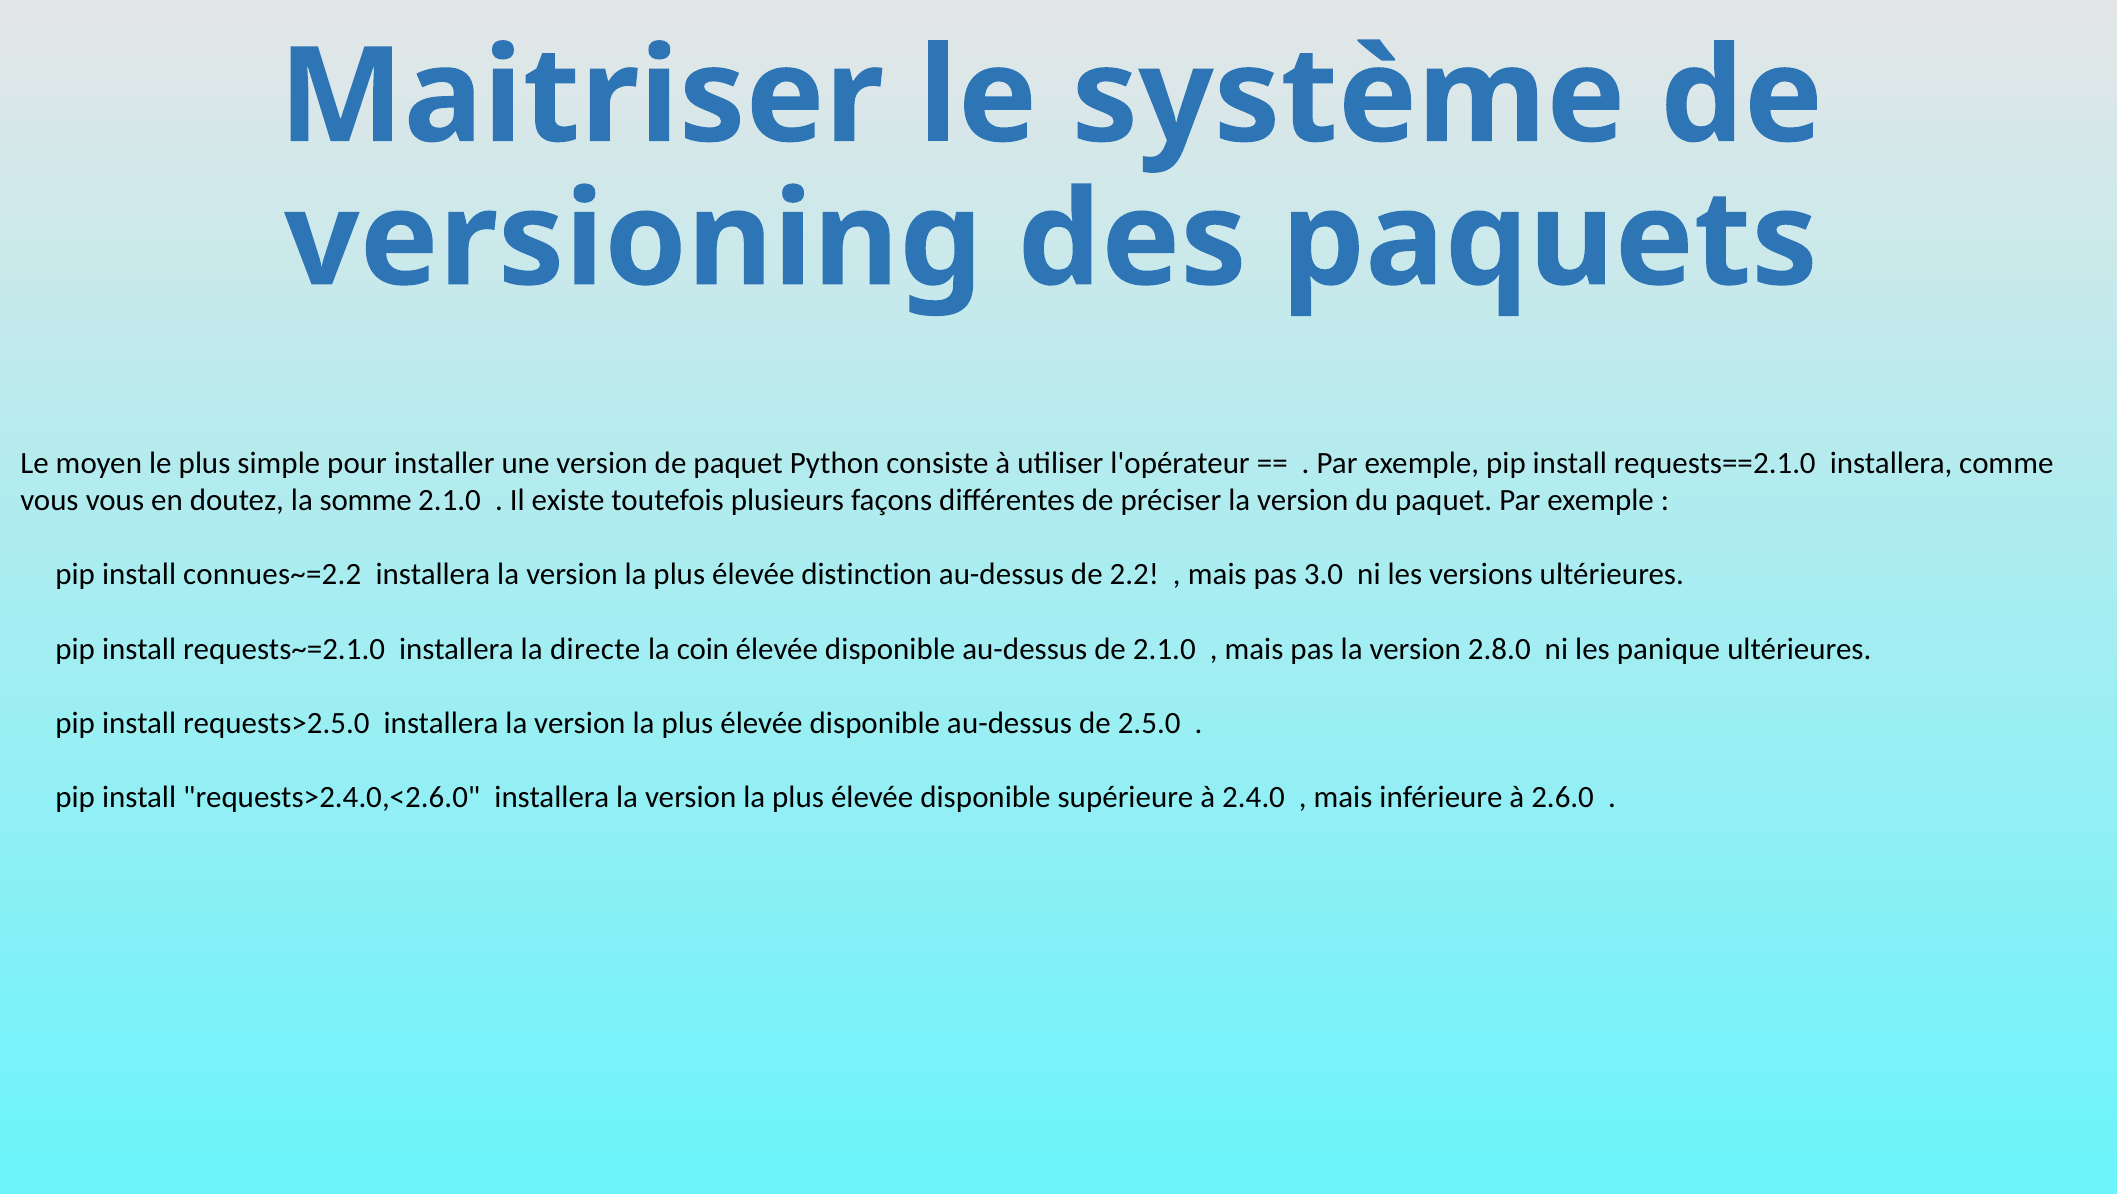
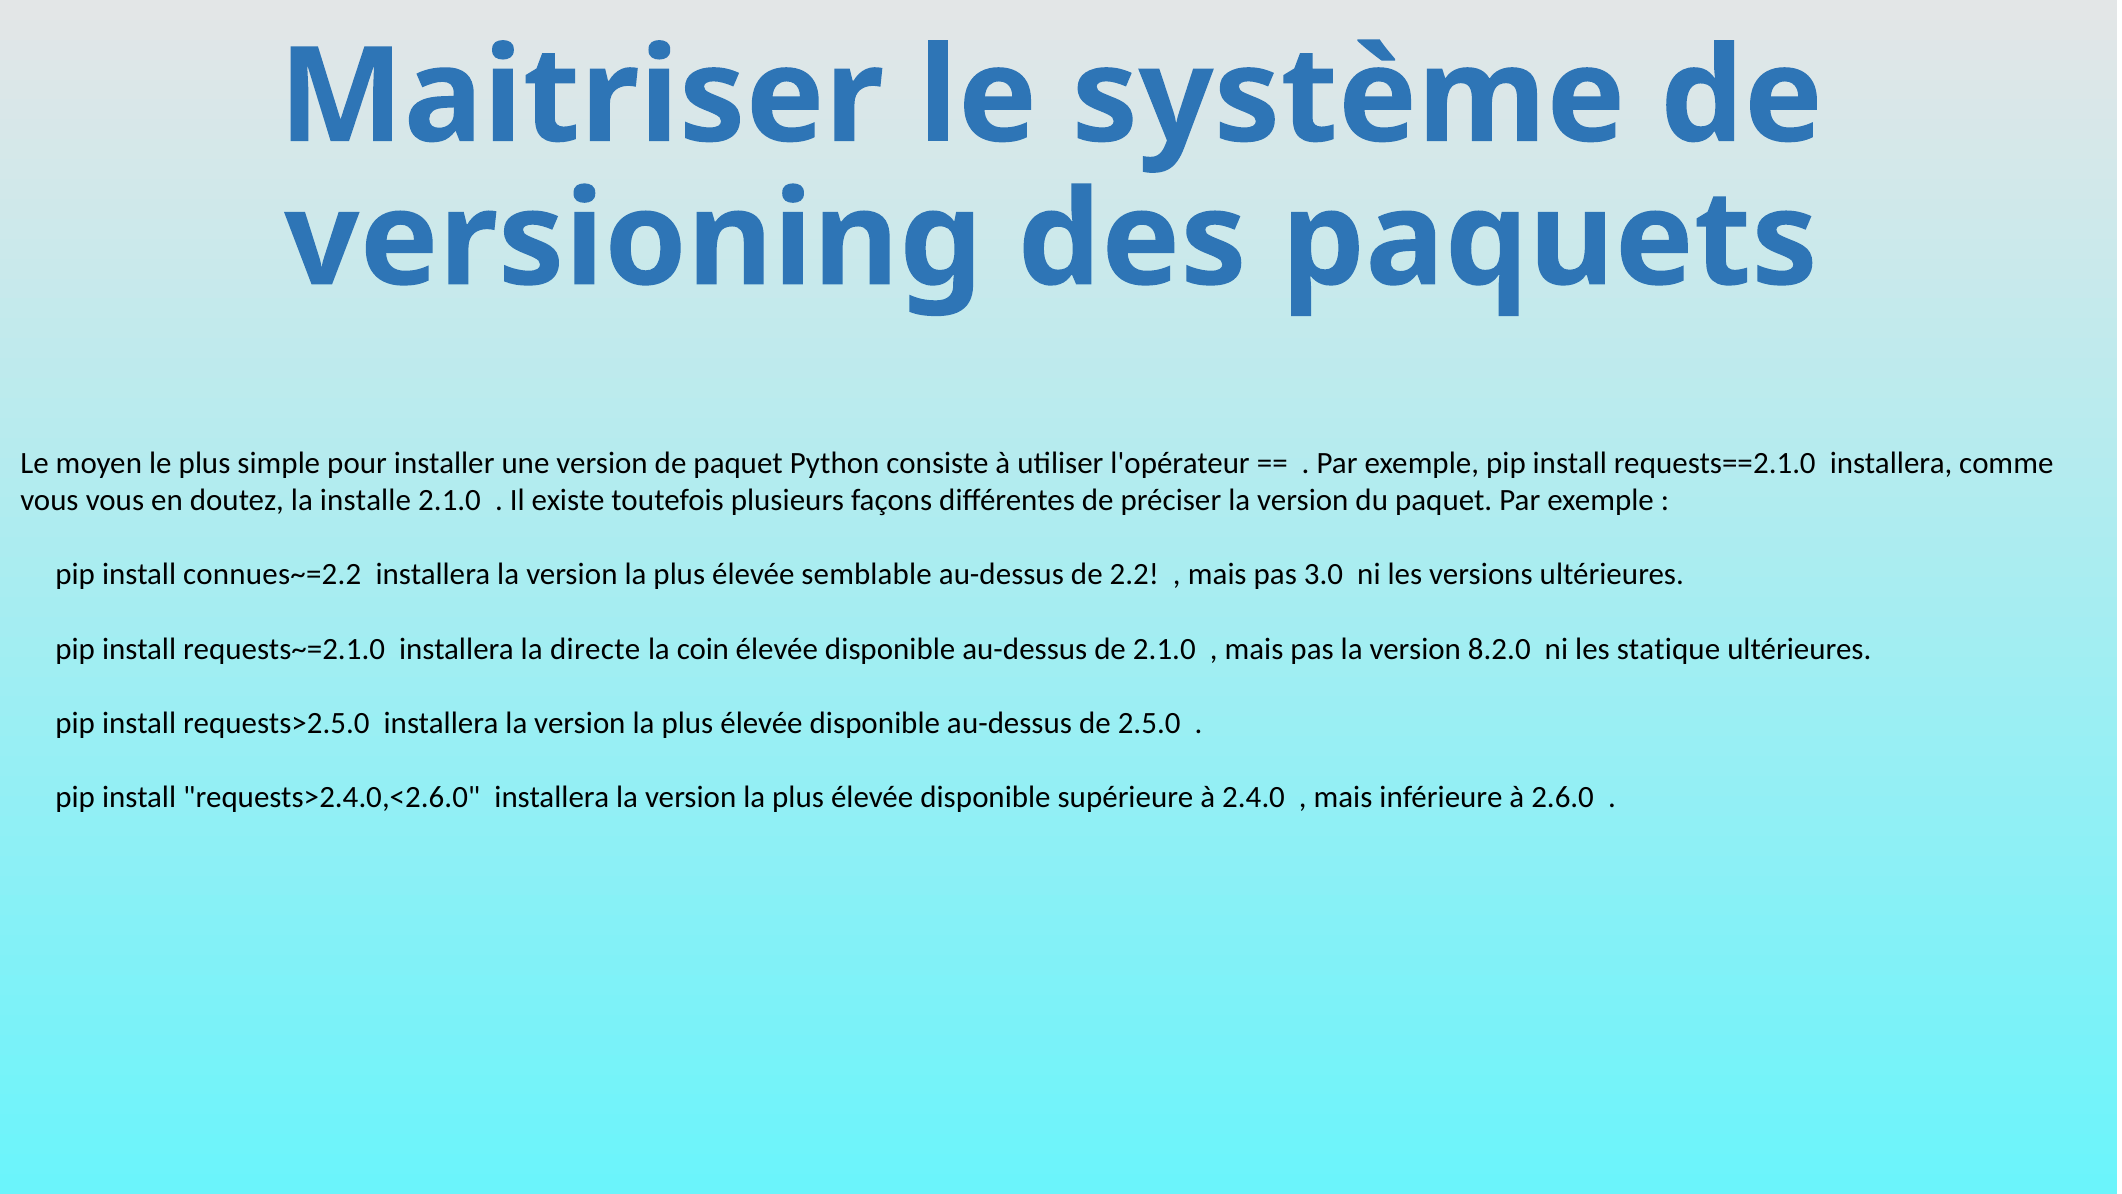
somme: somme -> installe (365, 500)
distinction: distinction -> semblable (867, 574)
2.8.0: 2.8.0 -> 8.2.0 (1499, 649)
panique: panique -> statique (1668, 649)
